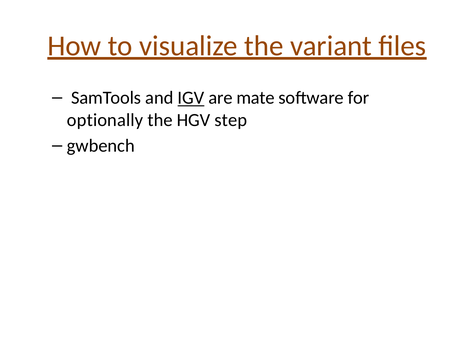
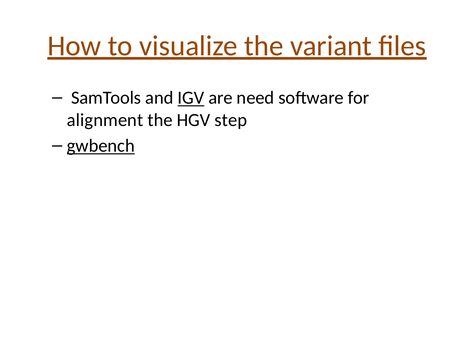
mate: mate -> need (255, 98)
optionally: optionally -> alignment (105, 120)
gwbench underline: none -> present (101, 146)
